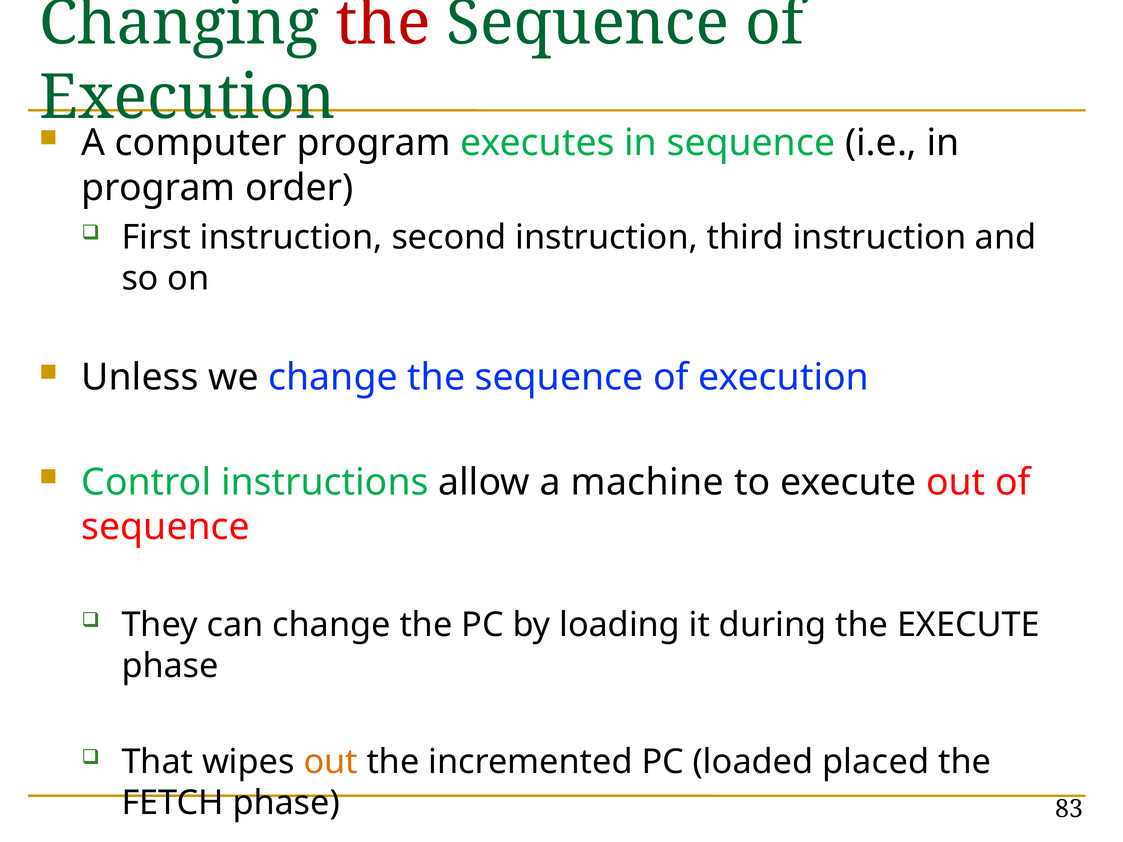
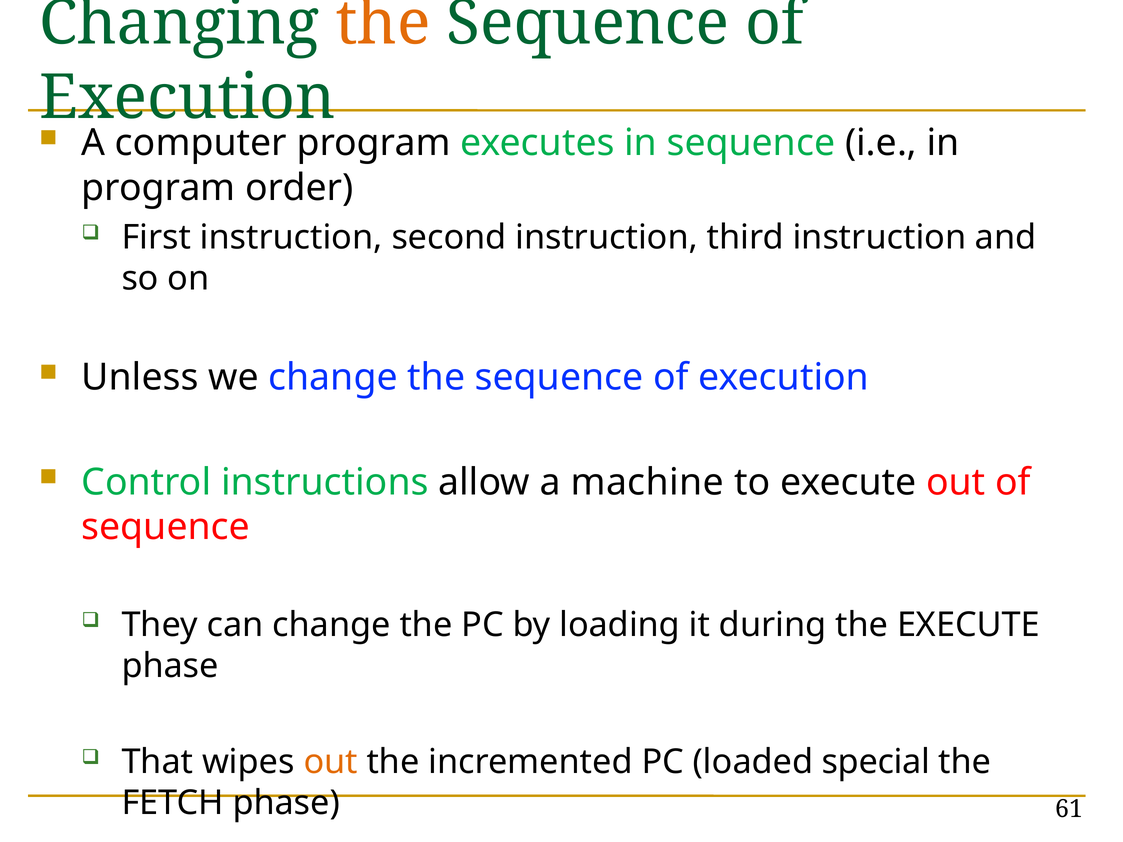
the colour: red -> orange (383, 23)
placed: placed -> special (876, 762)
83: 83 -> 61 (1069, 809)
